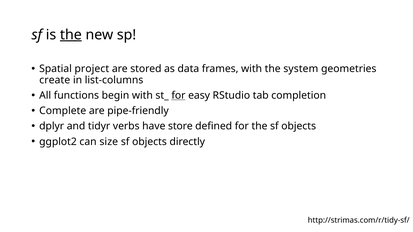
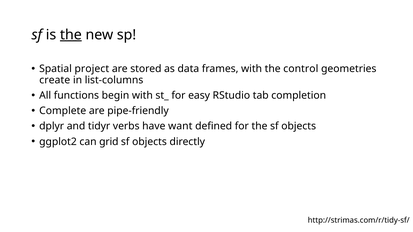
system: system -> control (301, 69)
for underline: present -> none (178, 96)
store: store -> want (180, 126)
size: size -> grid (109, 142)
